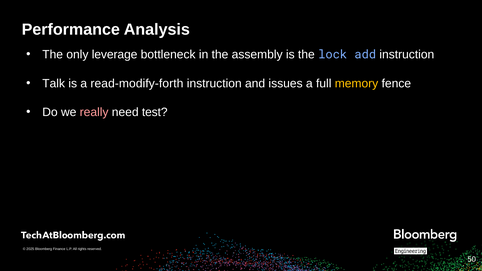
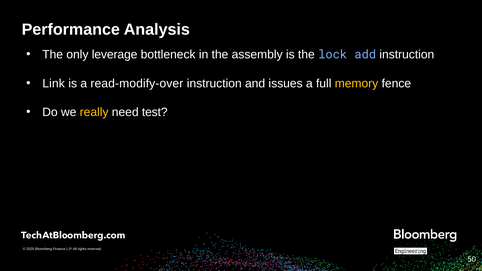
Talk: Talk -> Link (54, 83)
read-modify-forth: read-modify-forth -> read-modify-over (137, 83)
really colour: pink -> yellow (94, 112)
